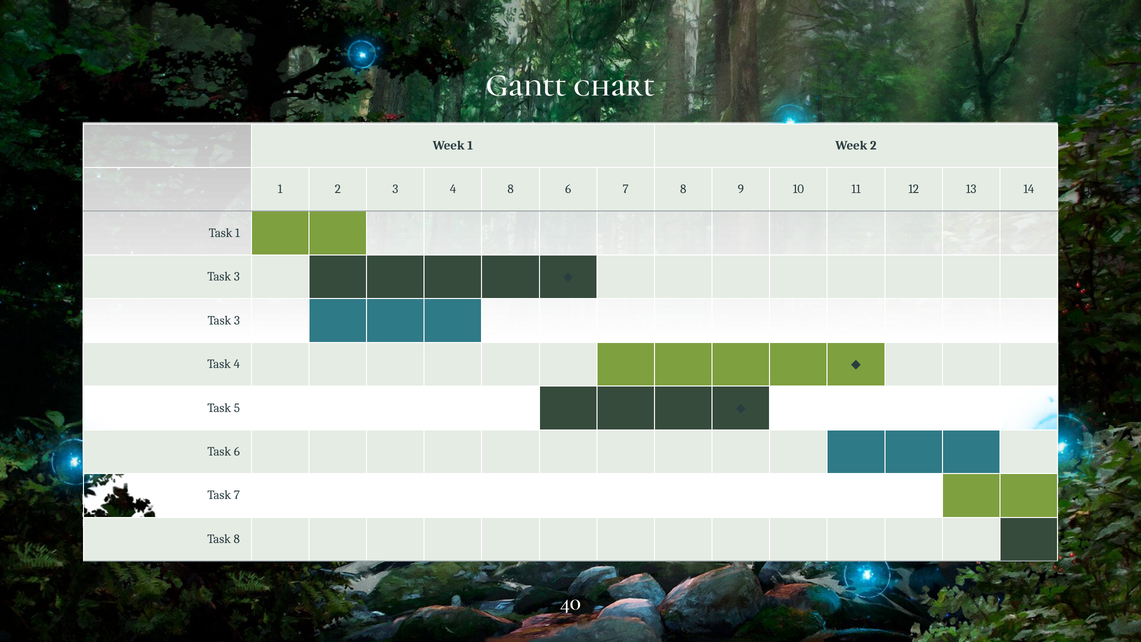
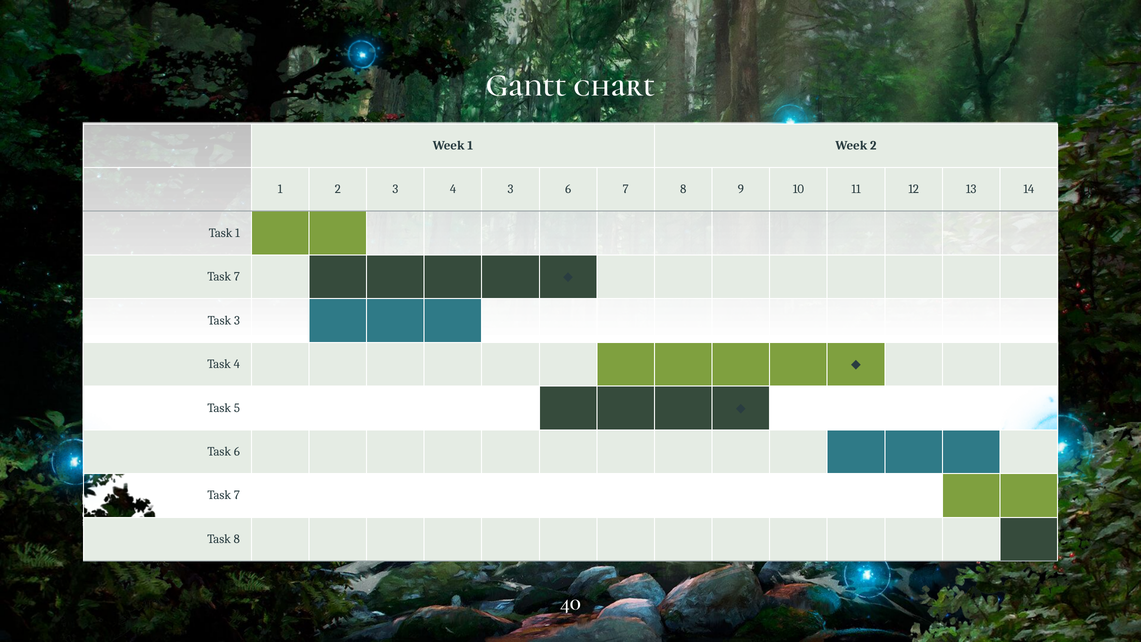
4 8: 8 -> 3 (511, 189)
3: 3 -> 7 (237, 277)
